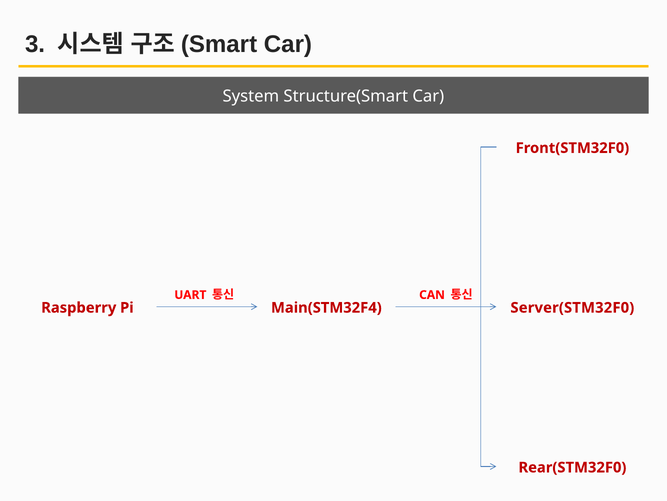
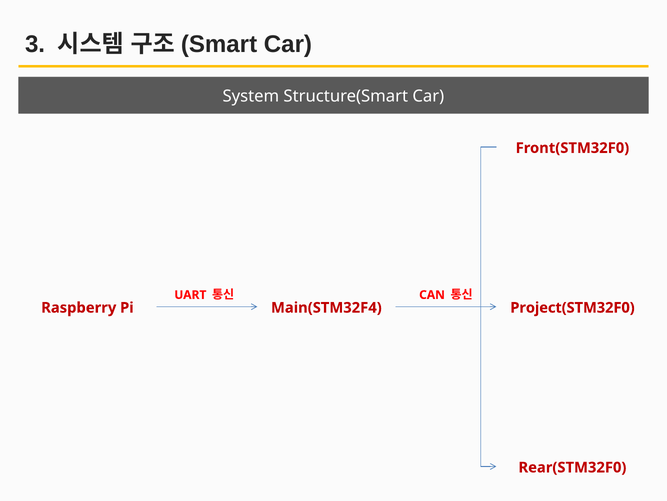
Server(STM32F0: Server(STM32F0 -> Project(STM32F0 (573, 307)
